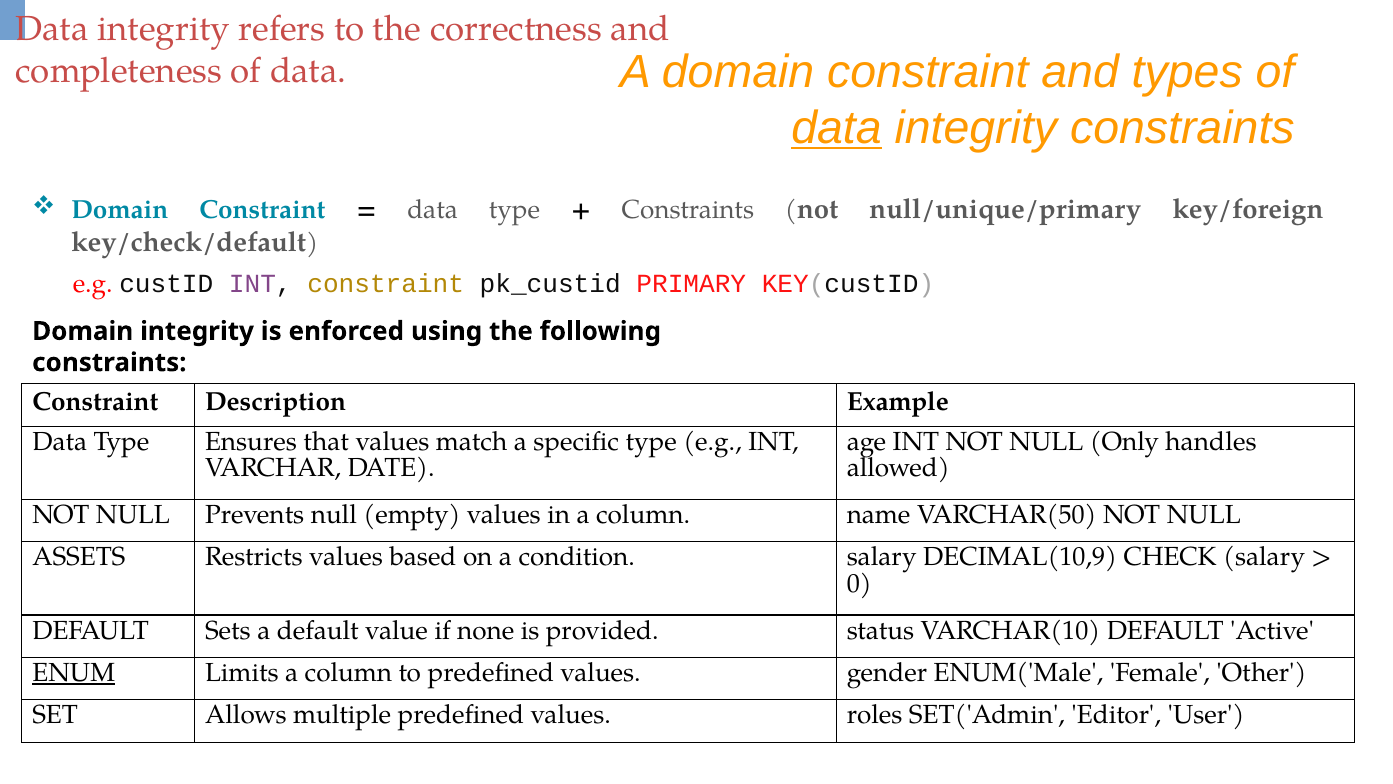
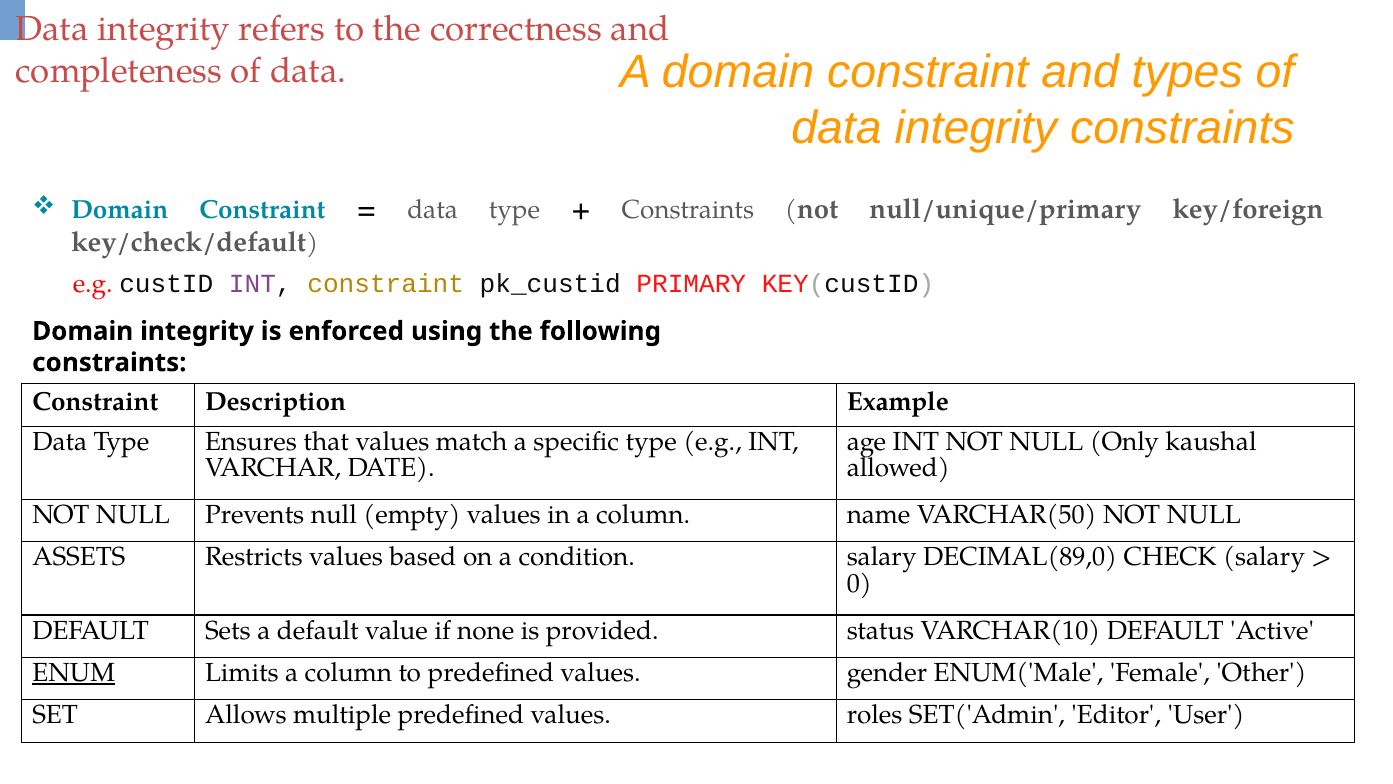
data underline: present -> none (836, 128)
handles: handles -> kaushal (1211, 441)
DECIMAL(10,9: DECIMAL(10,9 -> DECIMAL(89,0 (1020, 557)
